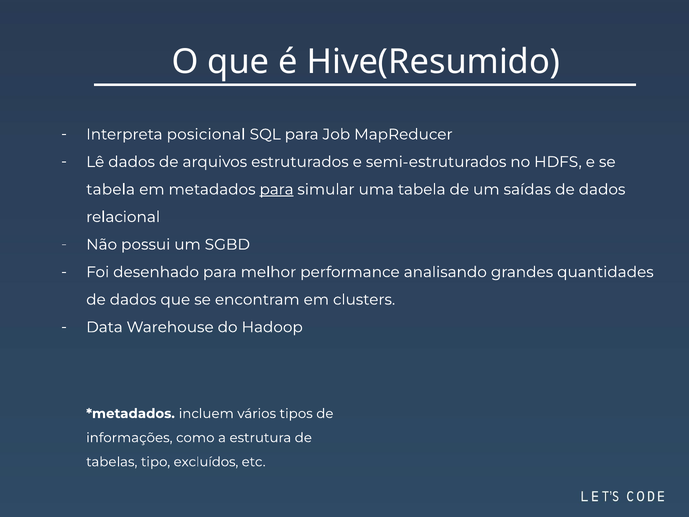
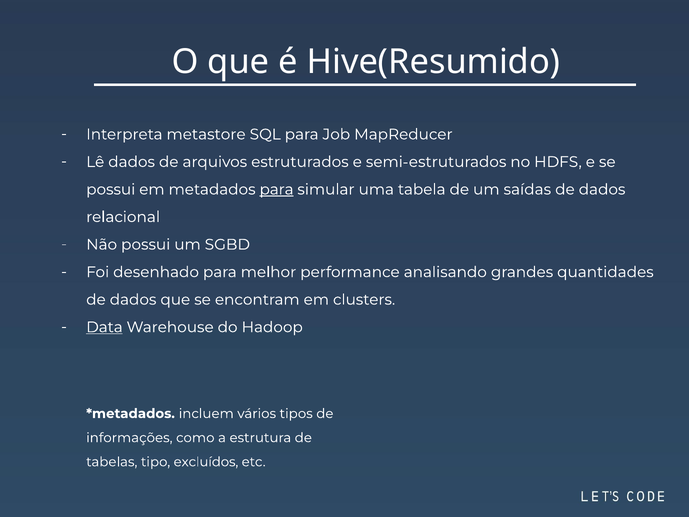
posicional: posicional -> metastore (206, 134)
tabela: tabela -> possui (111, 189)
Data underline: none -> present (104, 327)
